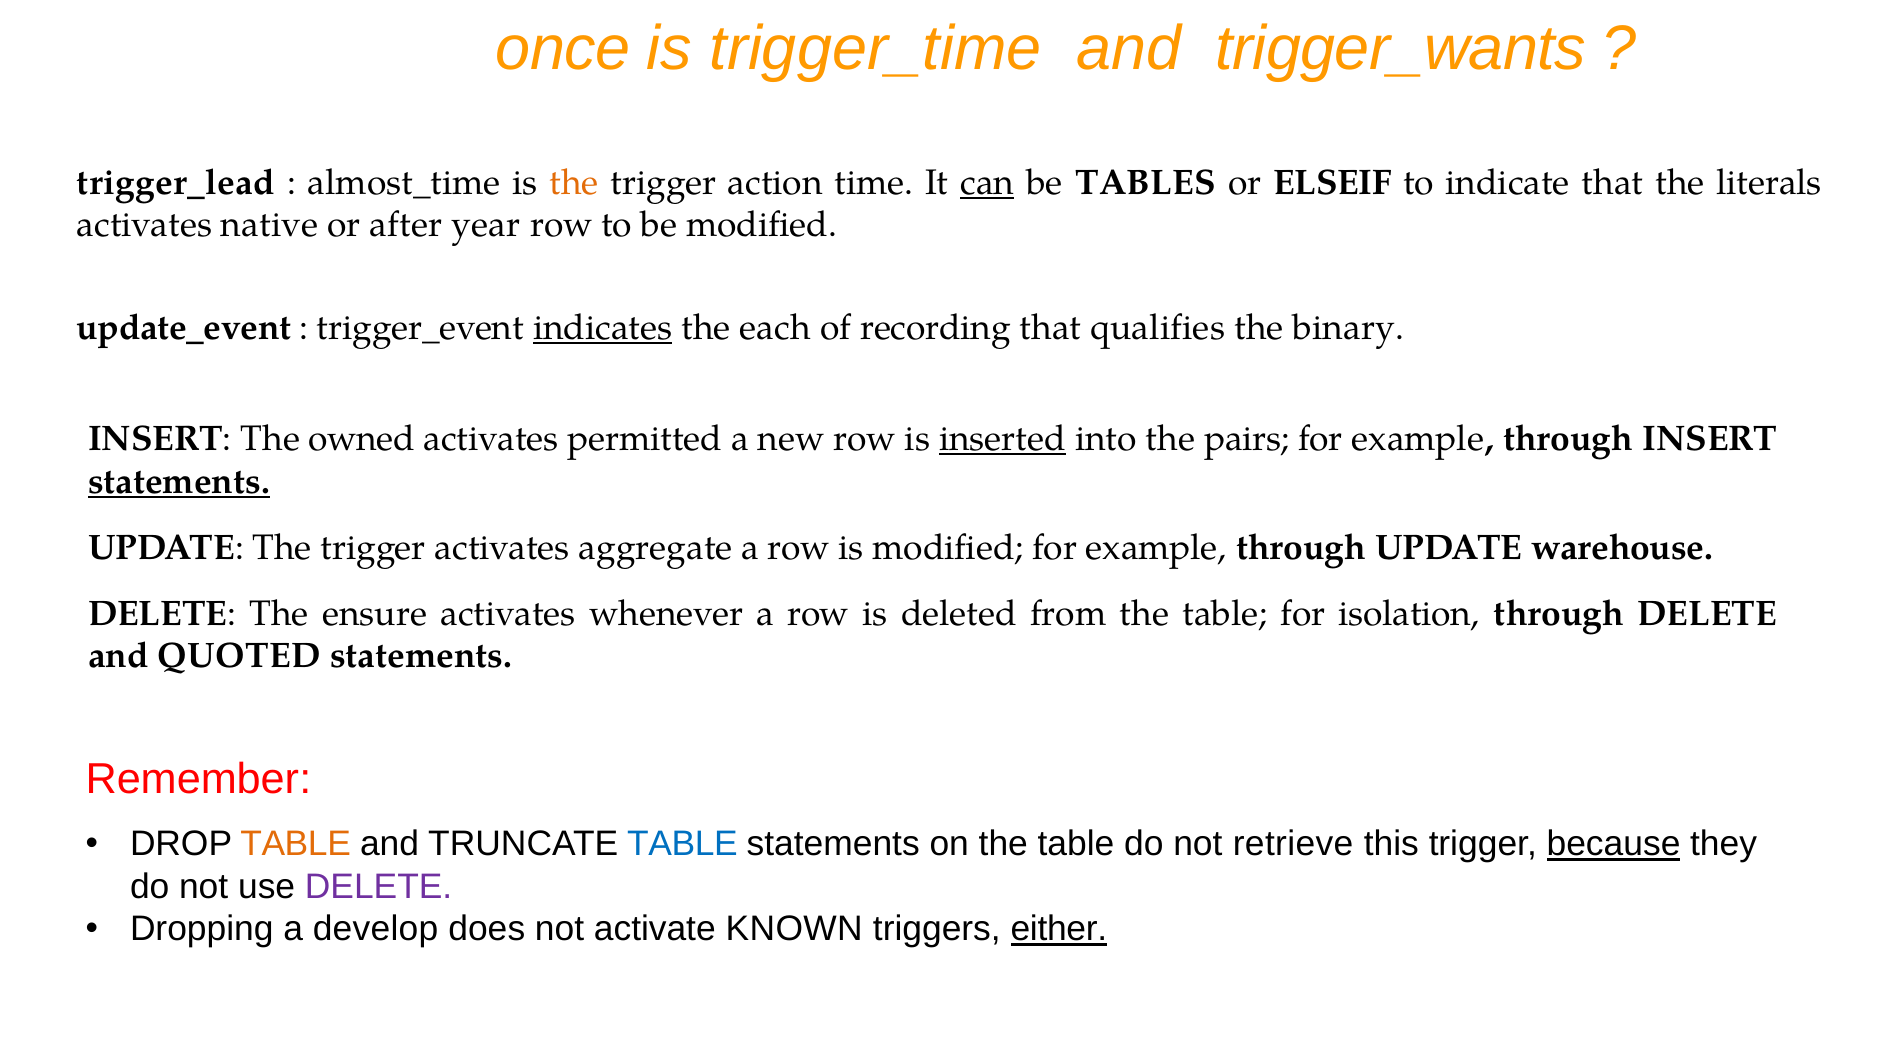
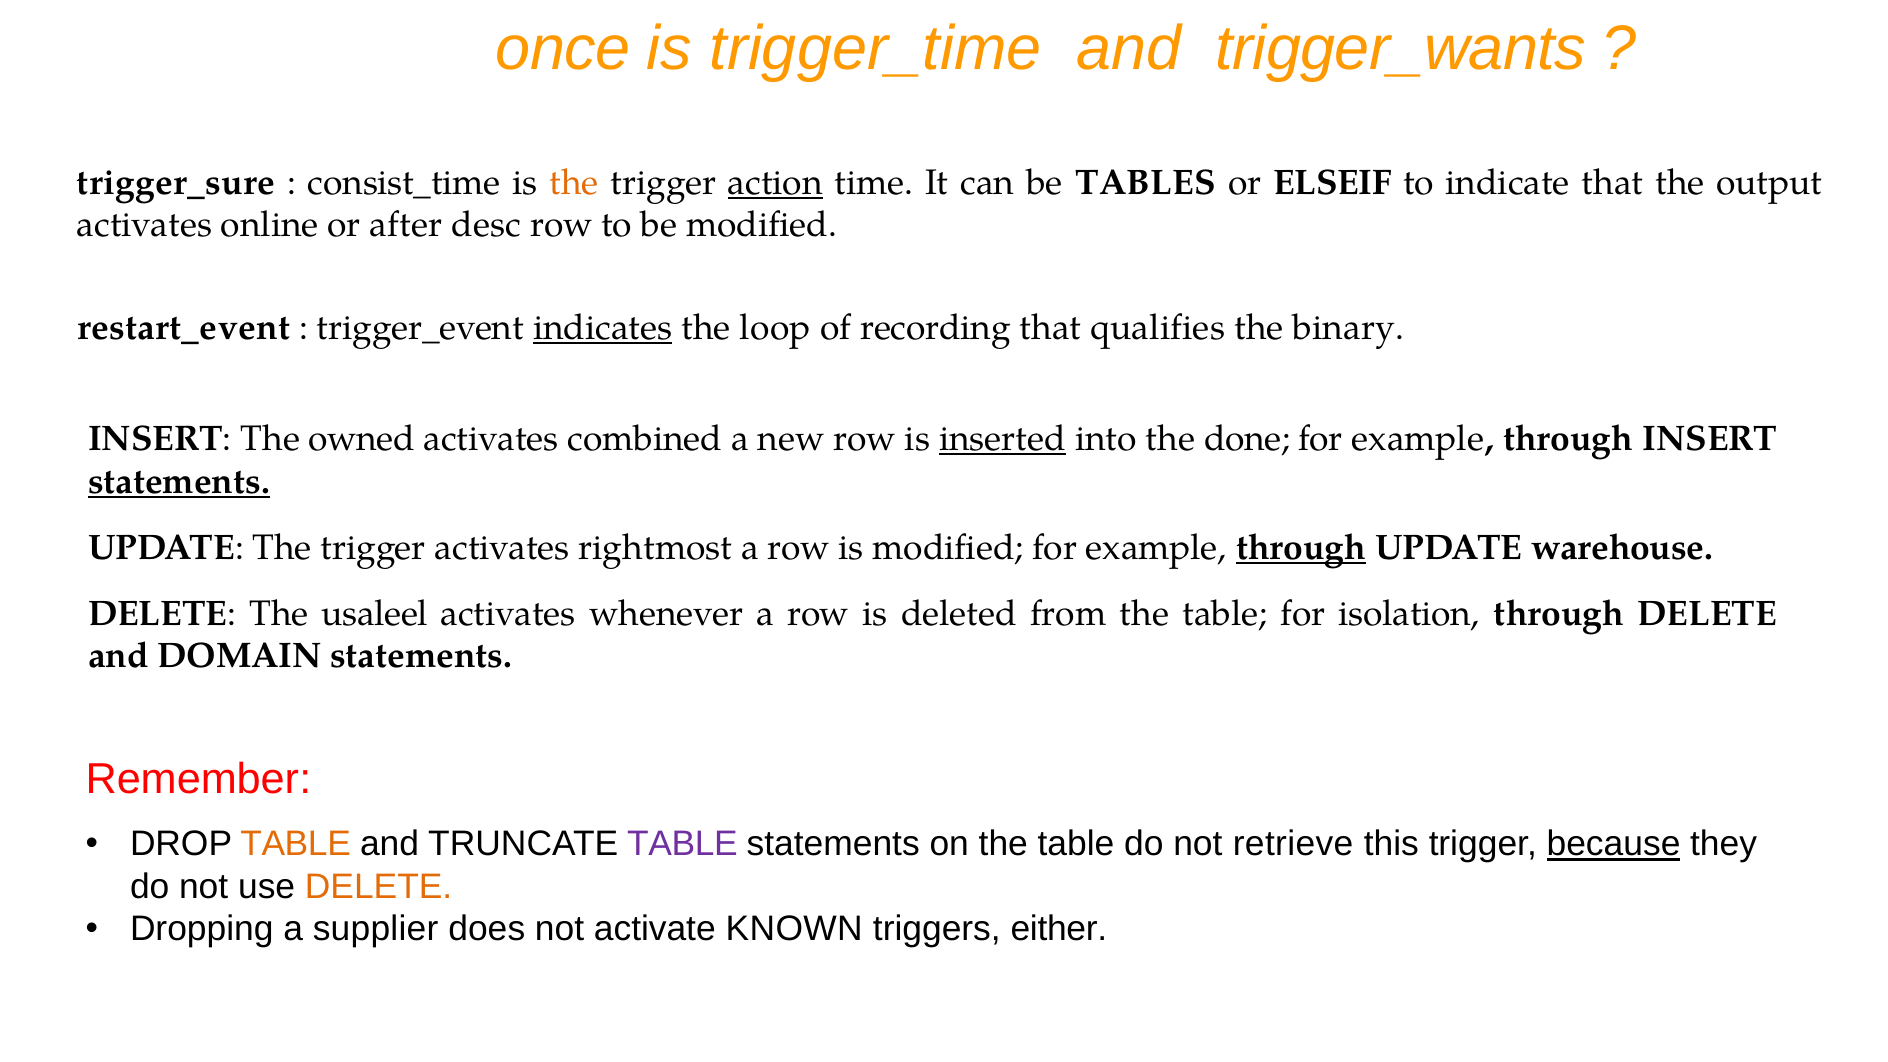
trigger_lead: trigger_lead -> trigger_sure (176, 183)
almost_time: almost_time -> consist_time (404, 183)
action underline: none -> present (775, 183)
can underline: present -> none (987, 183)
literals: literals -> output (1769, 183)
native: native -> online (270, 225)
year: year -> desc (486, 225)
update_event: update_event -> restart_event (184, 327)
each: each -> loop (775, 327)
permitted: permitted -> combined (645, 439)
pairs: pairs -> done (1247, 439)
aggregate: aggregate -> rightmost (656, 548)
through underline: none -> present (1301, 548)
ensure: ensure -> usaleel (375, 614)
QUOTED: QUOTED -> DOMAIN (240, 656)
TABLE colour: blue -> purple (682, 844)
DELETE colour: purple -> orange (379, 887)
develop: develop -> supplier (376, 929)
either underline: present -> none (1059, 929)
